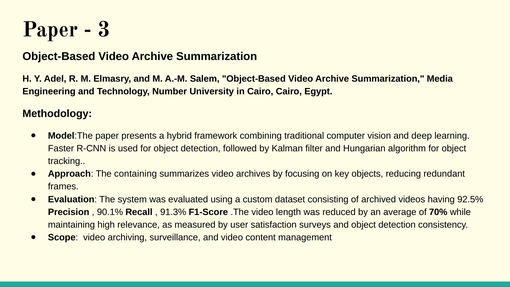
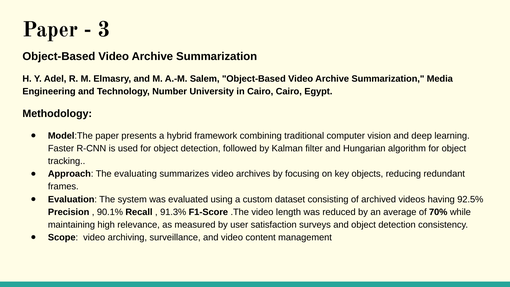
containing: containing -> evaluating (136, 174)
